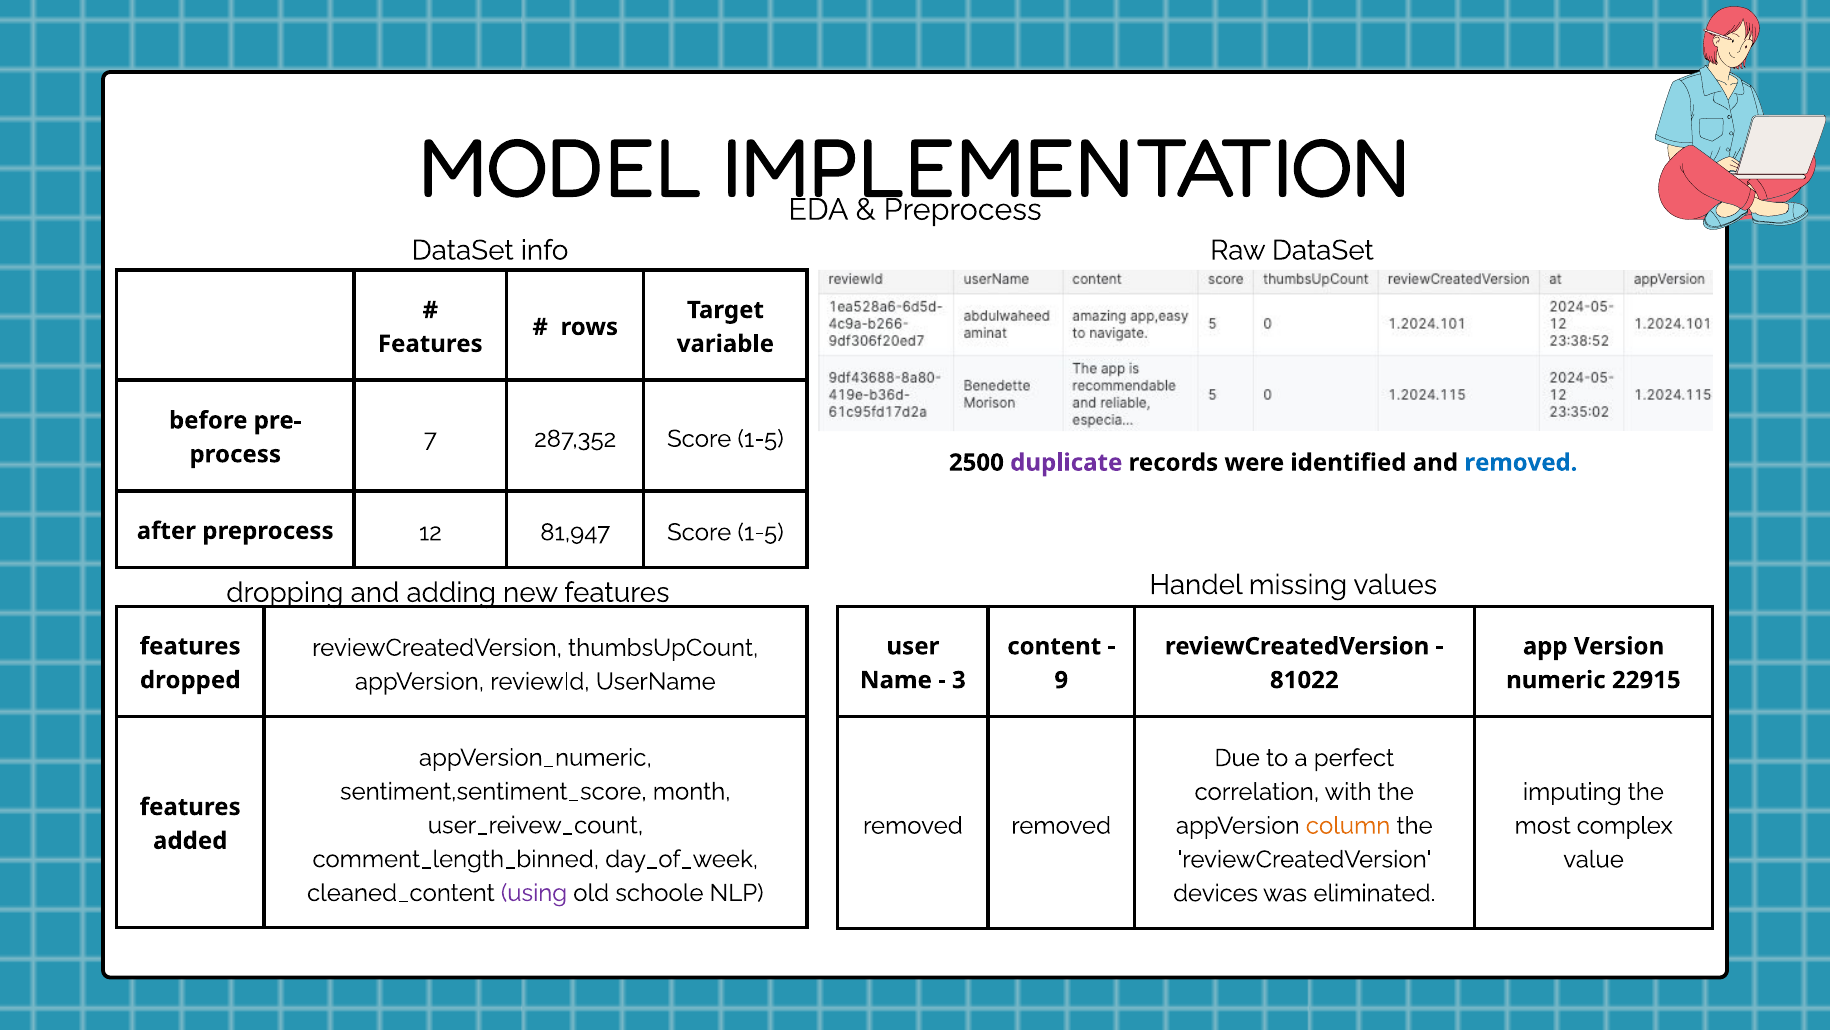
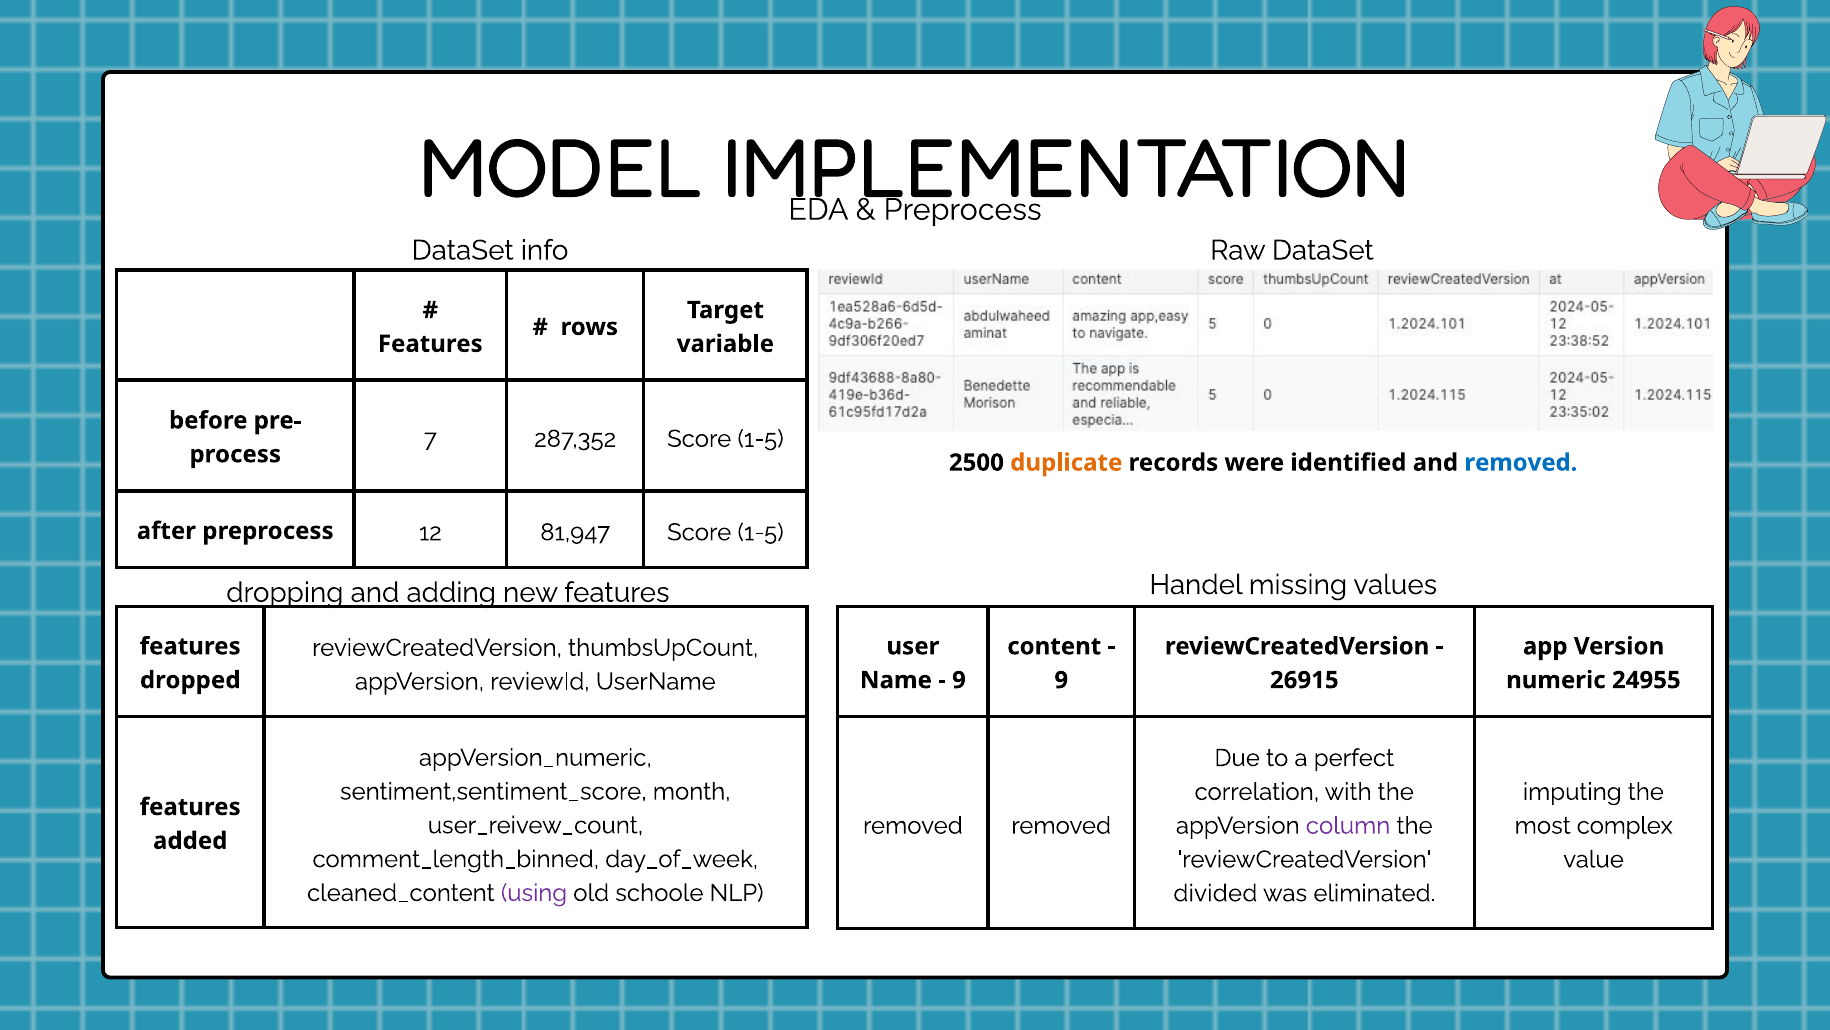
duplicate colour: purple -> orange (1066, 462)
3: 3 -> 9 (959, 680)
81022: 81022 -> 26915 (1304, 680)
22915: 22915 -> 24955 (1646, 680)
column colour: orange -> purple (1348, 825)
devices: devices -> divided (1215, 893)
